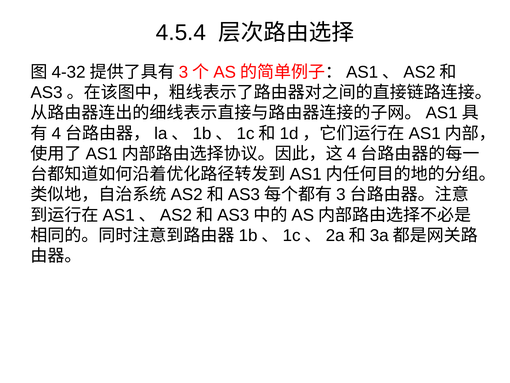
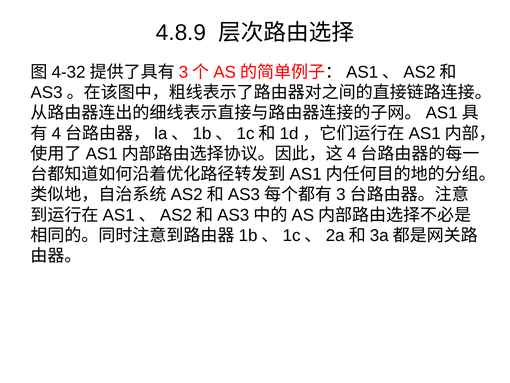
4.5.4: 4.5.4 -> 4.8.9 (181, 33)
